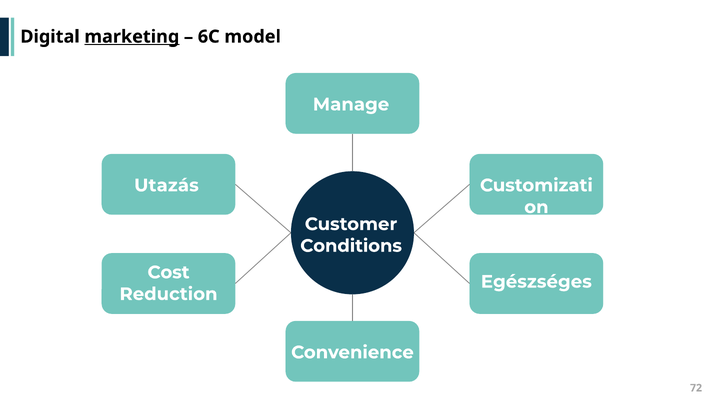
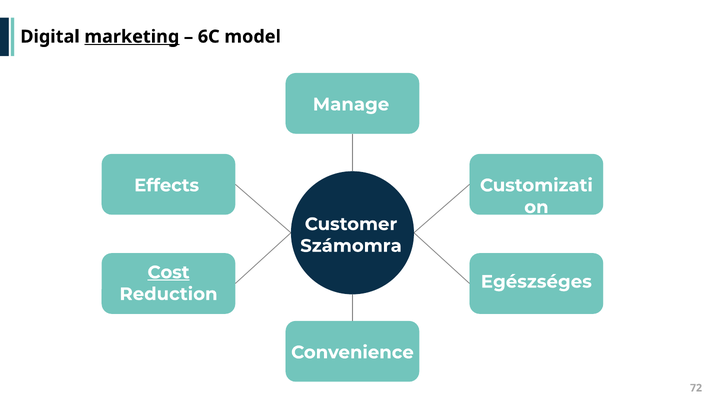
Utazás: Utazás -> Effects (167, 185)
Conditions: Conditions -> Számomra (351, 246)
Cost underline: none -> present (169, 272)
